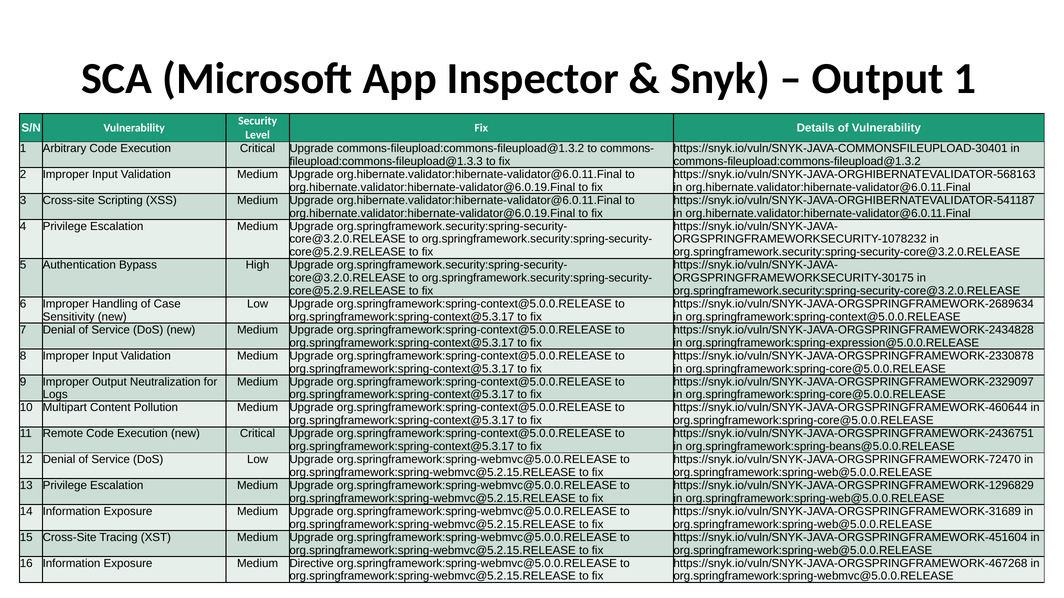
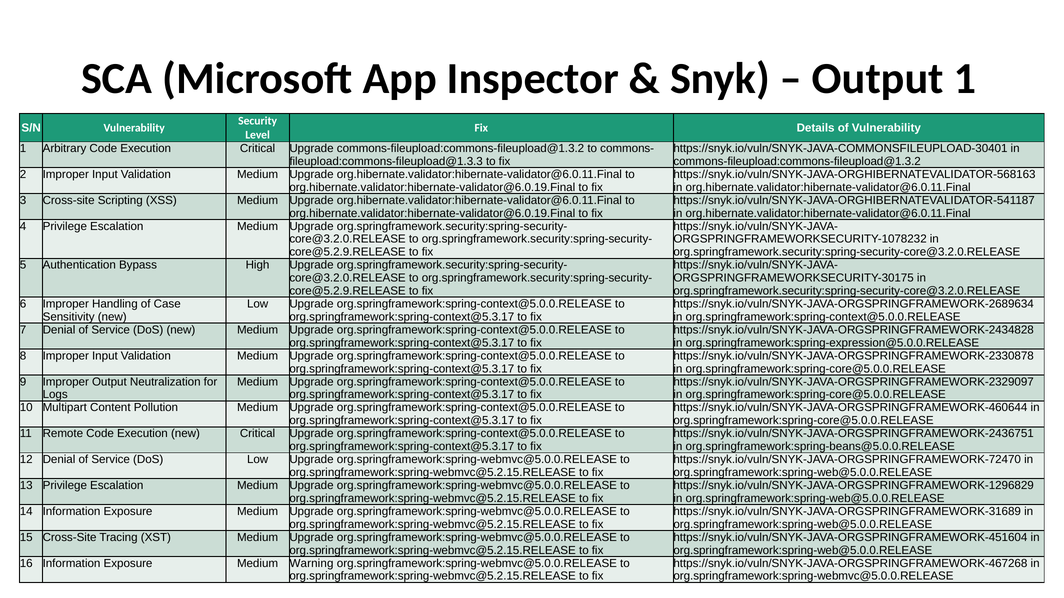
Directive: Directive -> Warning (311, 564)
